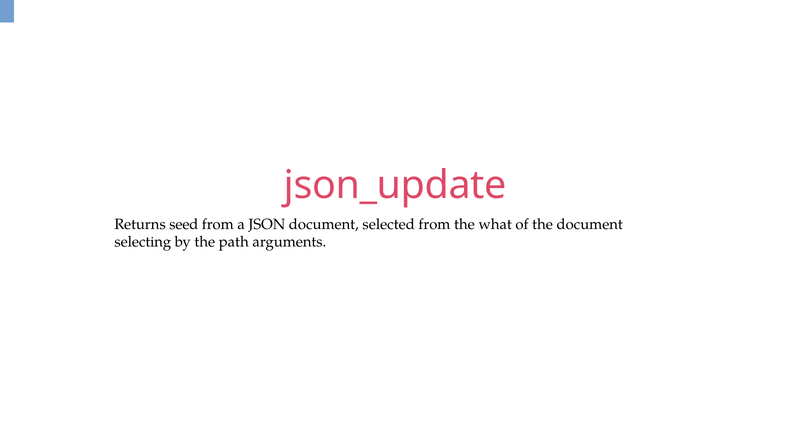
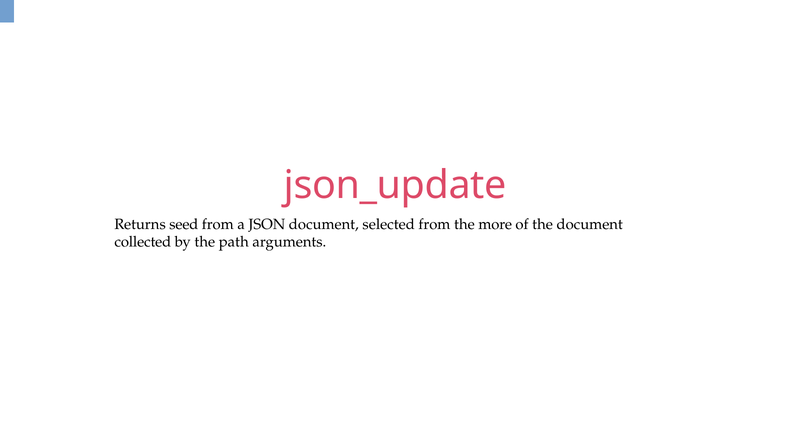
what: what -> more (495, 224)
selecting: selecting -> collected (143, 242)
